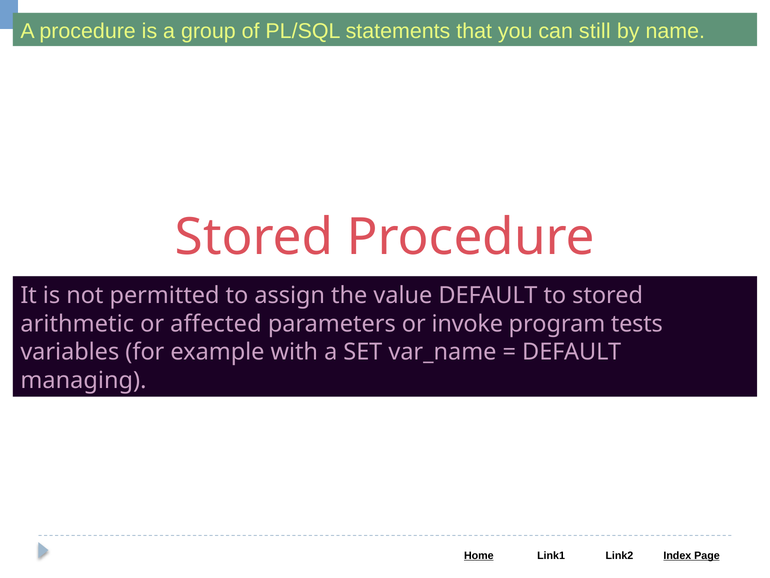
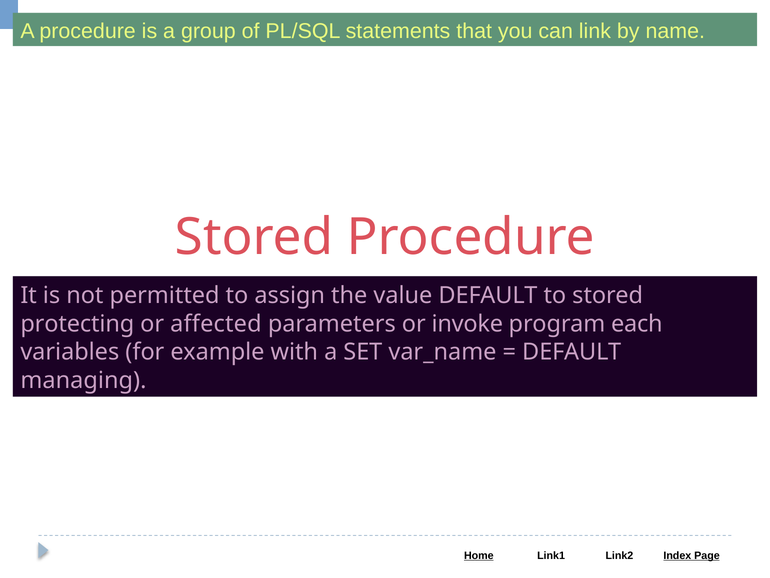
still: still -> link (595, 31)
arithmetic: arithmetic -> protecting (77, 324)
tests: tests -> each (637, 324)
